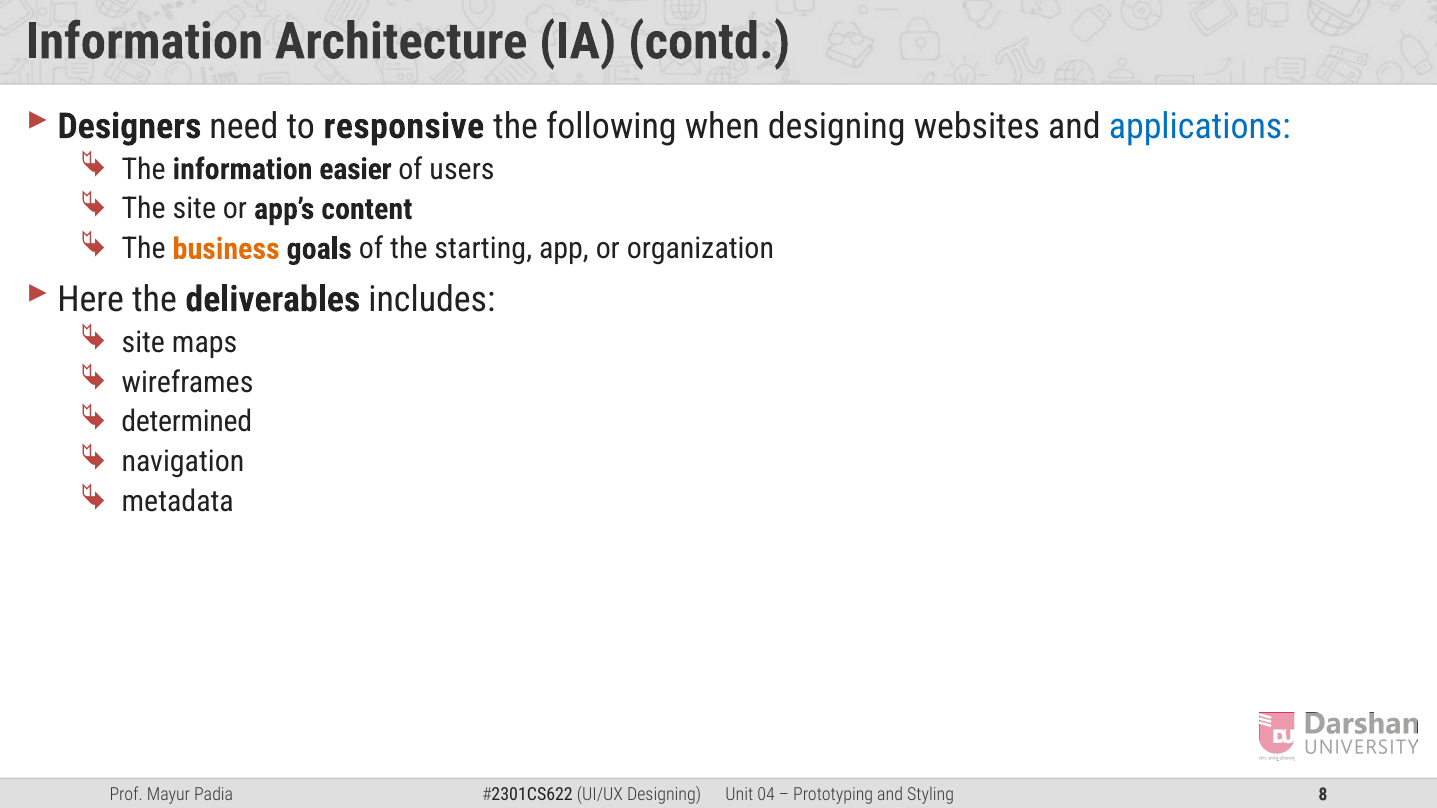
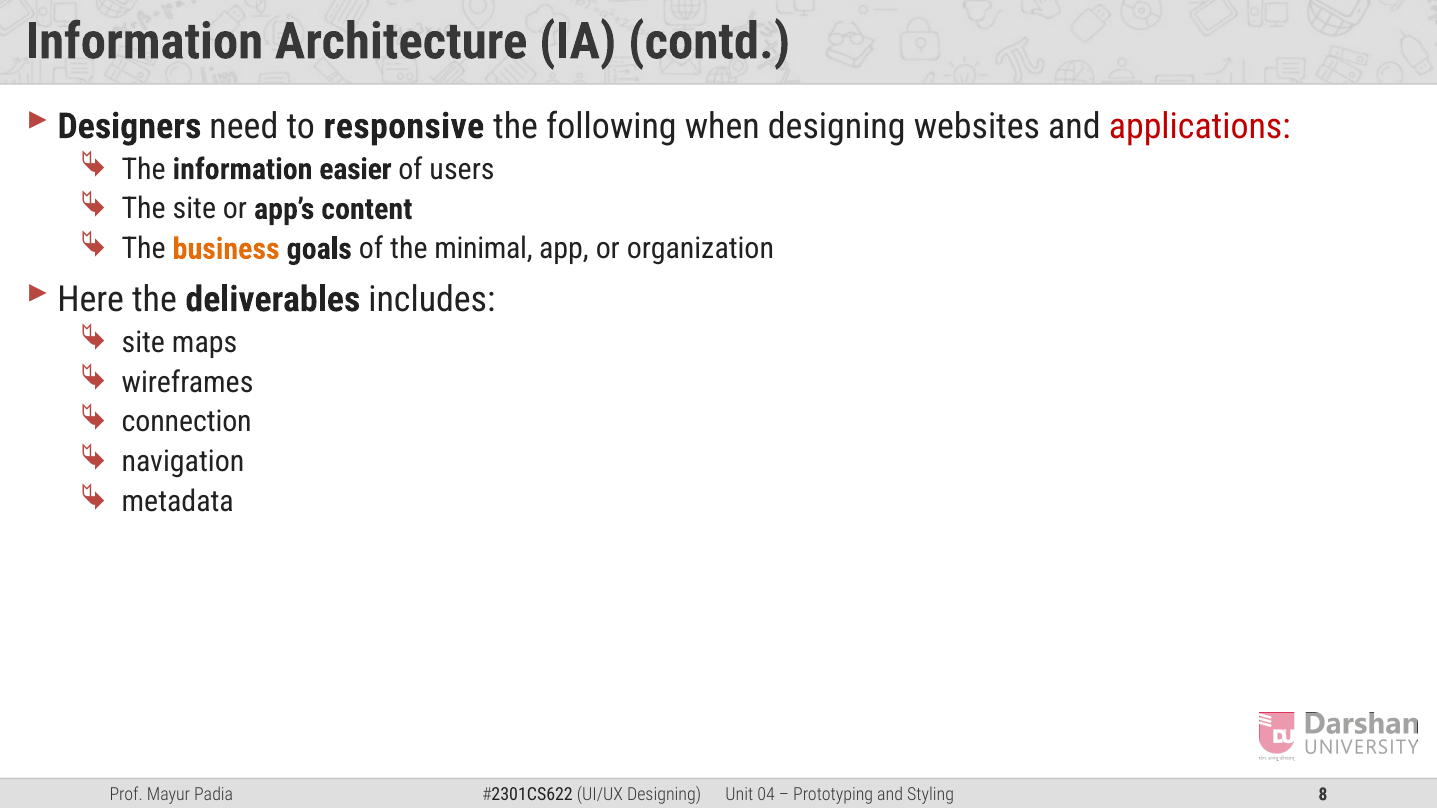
applications colour: blue -> red (1200, 126)
starting: starting -> minimal (484, 249)
determined: determined -> connection (187, 422)
